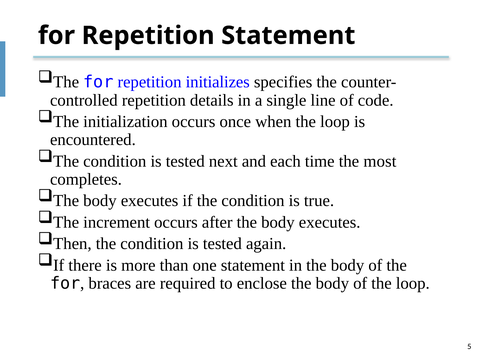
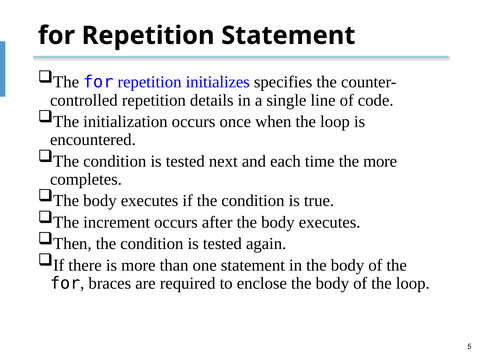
the most: most -> more (380, 161)
